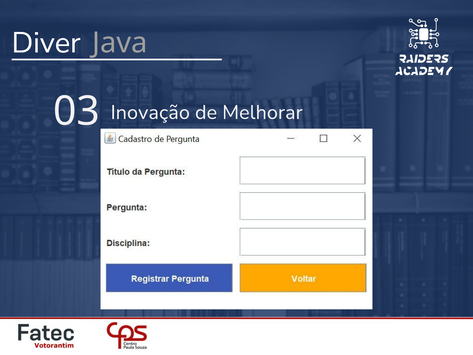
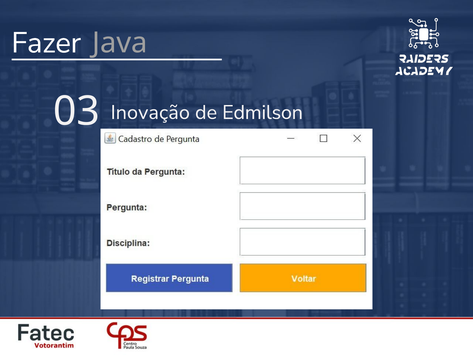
Diver: Diver -> Fazer (46, 43)
Melhorar: Melhorar -> Edmilson (263, 112)
